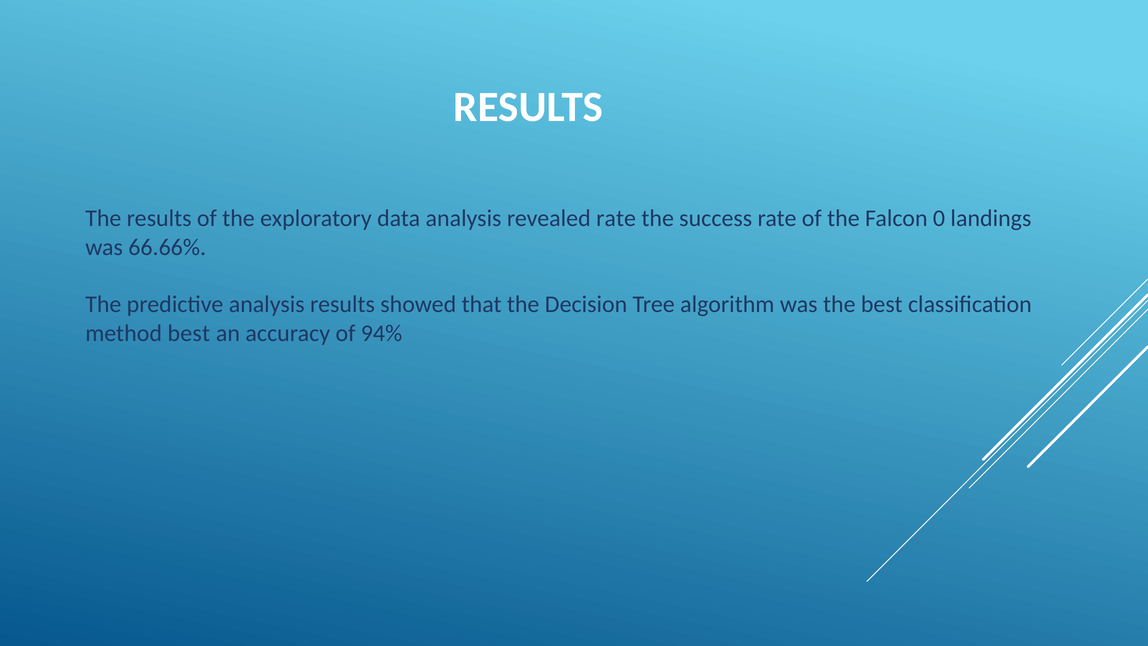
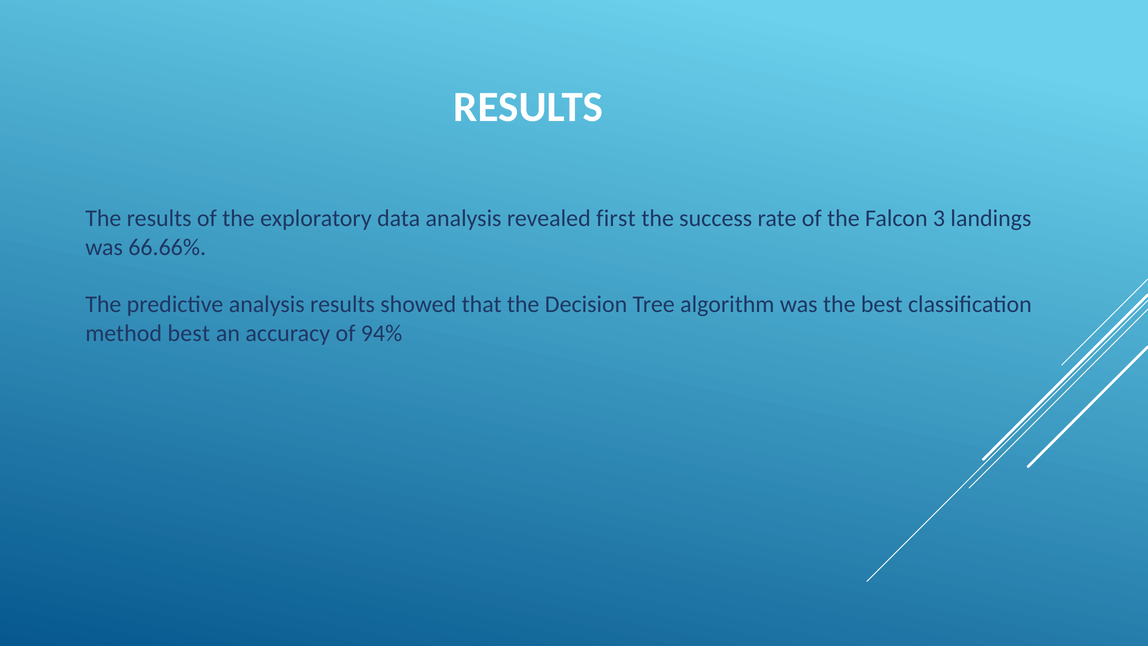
revealed rate: rate -> first (616, 218)
0: 0 -> 3 (939, 218)
